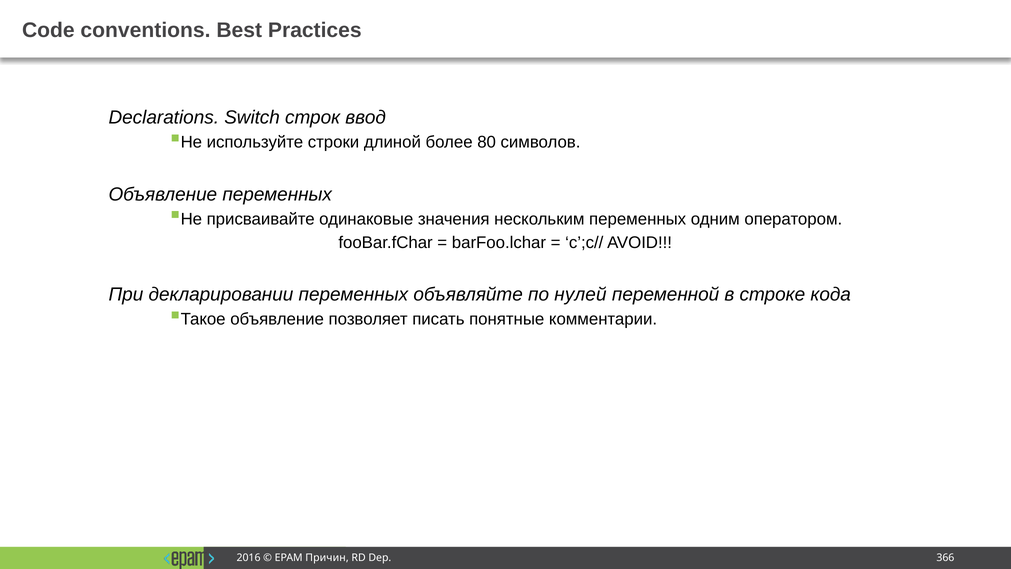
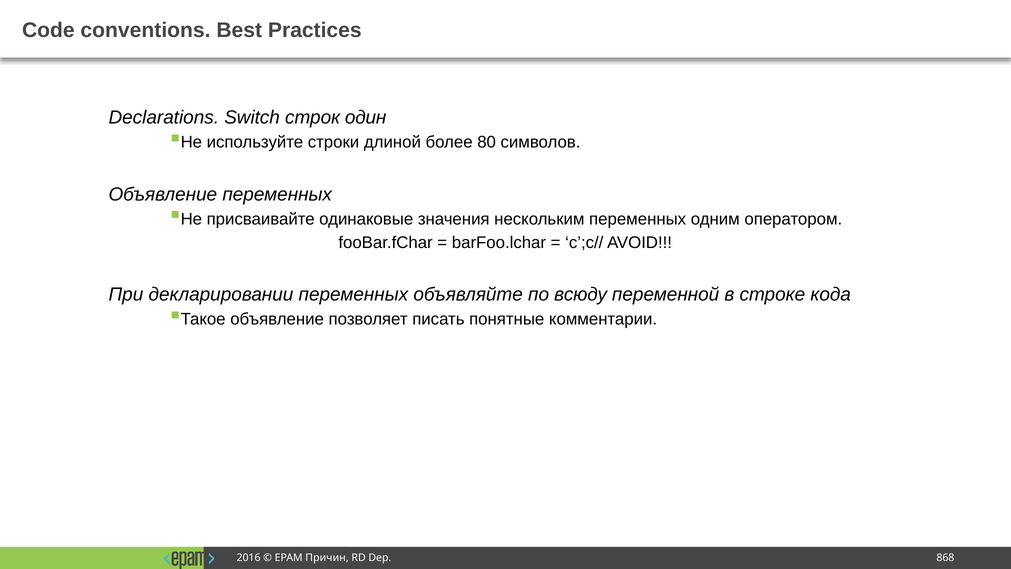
ввод: ввод -> один (366, 118)
нулей: нулей -> всюду (581, 294)
366: 366 -> 868 (945, 558)
